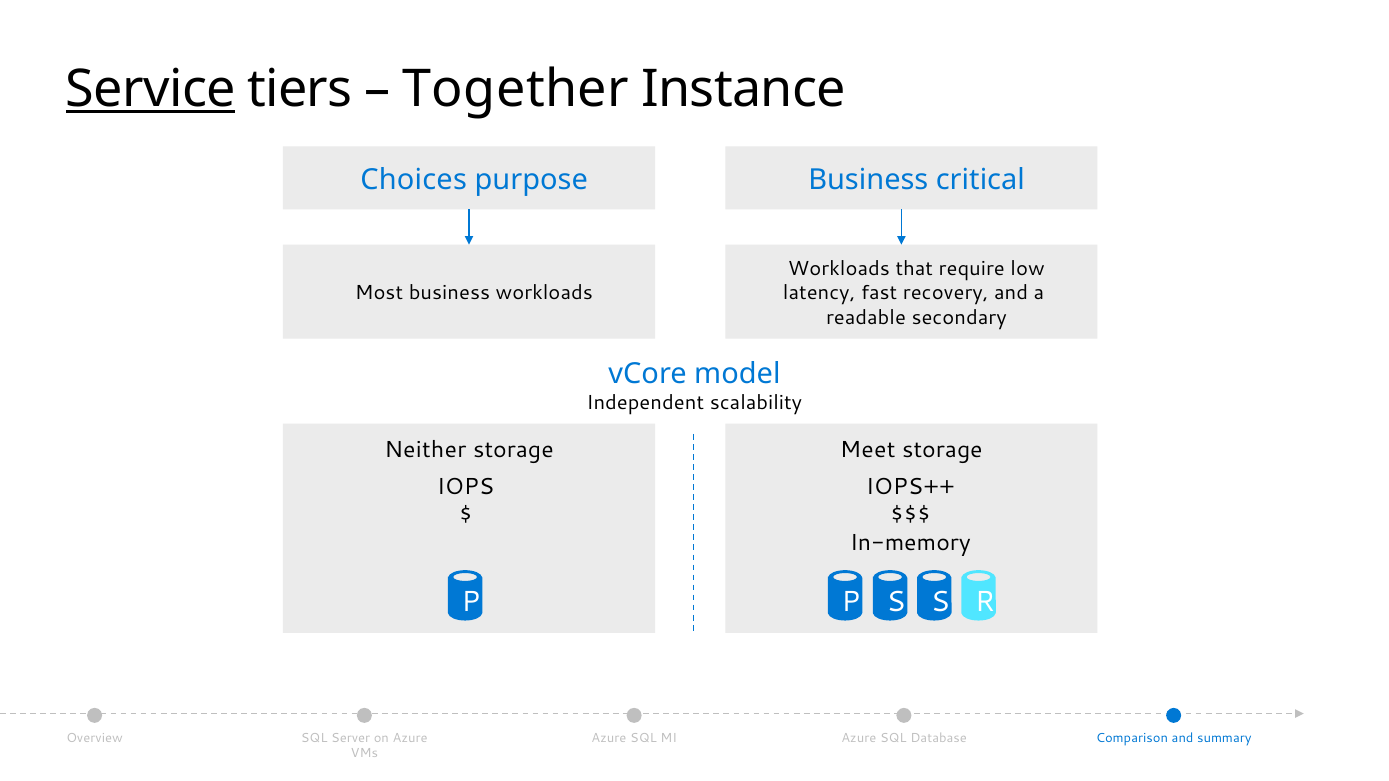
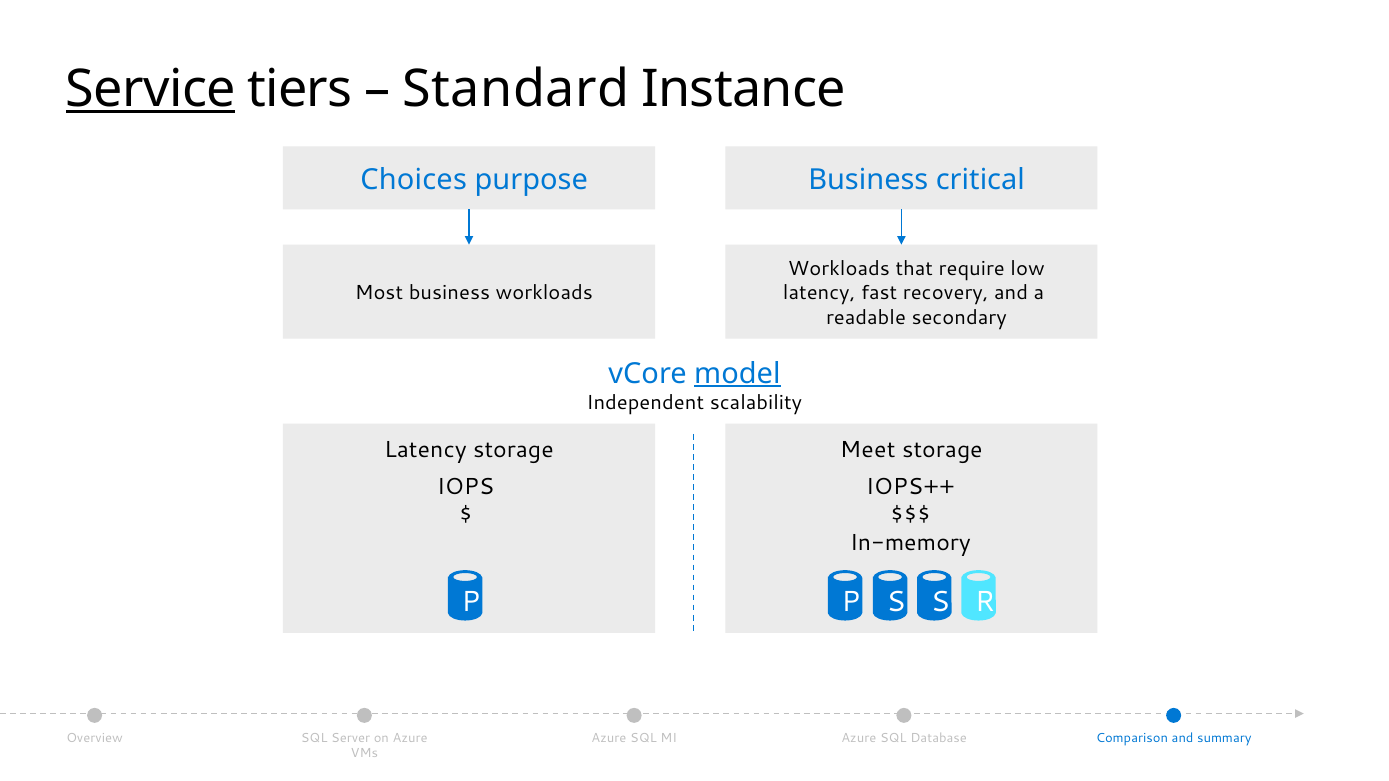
Together: Together -> Standard (516, 89)
model underline: none -> present (737, 374)
Neither: Neither -> Latency (425, 450)
